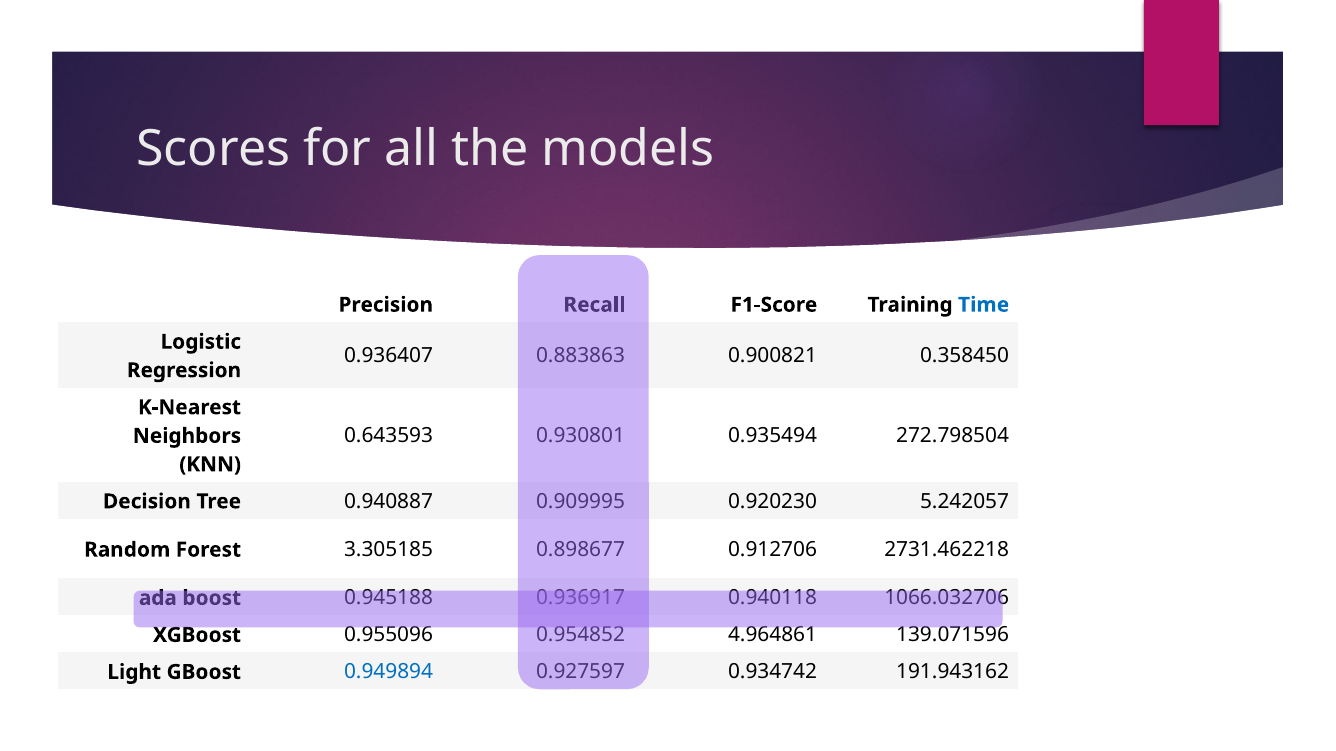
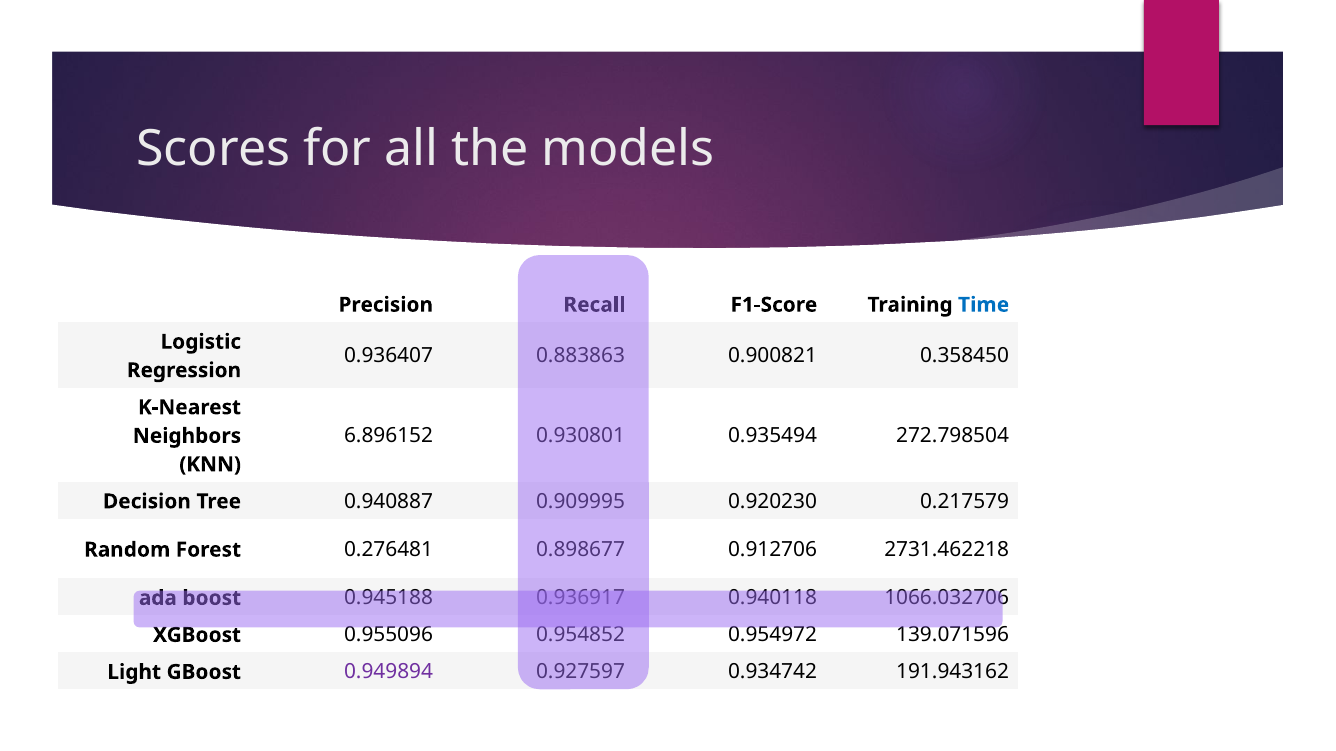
0.643593: 0.643593 -> 6.896152 (389, 436)
5.242057: 5.242057 -> 0.217579 (965, 502)
3.305185: 3.305185 -> 0.276481 (389, 550)
4.964861: 4.964861 -> 0.954972 (773, 635)
0.949894 colour: blue -> purple (389, 672)
